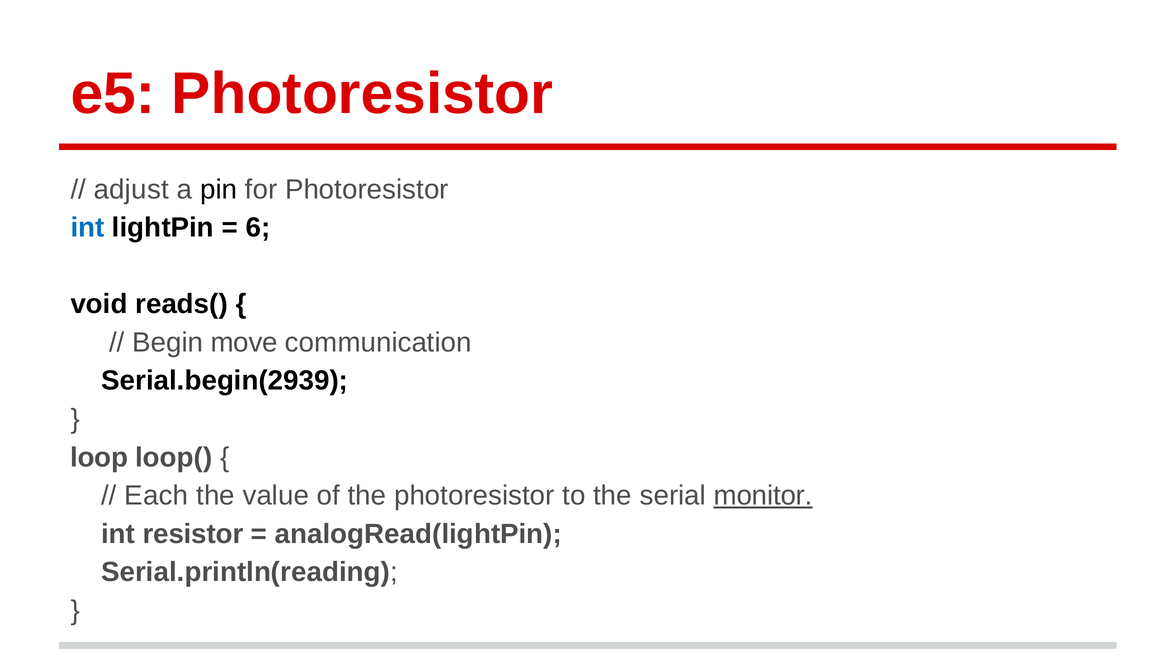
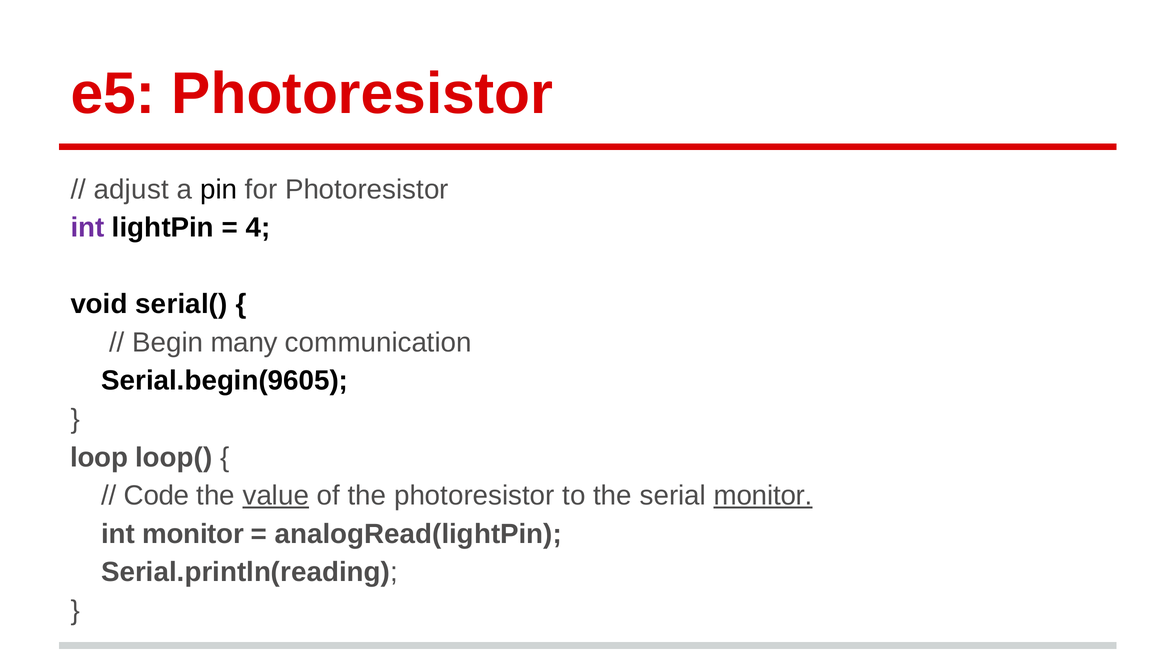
int colour: blue -> purple (87, 228)
6: 6 -> 4 (258, 228)
reads(: reads( -> serial( (181, 304)
move: move -> many (244, 343)
Serial.begin(2939: Serial.begin(2939 -> Serial.begin(9605 (225, 381)
Each: Each -> Code (157, 496)
value underline: none -> present (276, 496)
int resistor: resistor -> monitor (193, 534)
